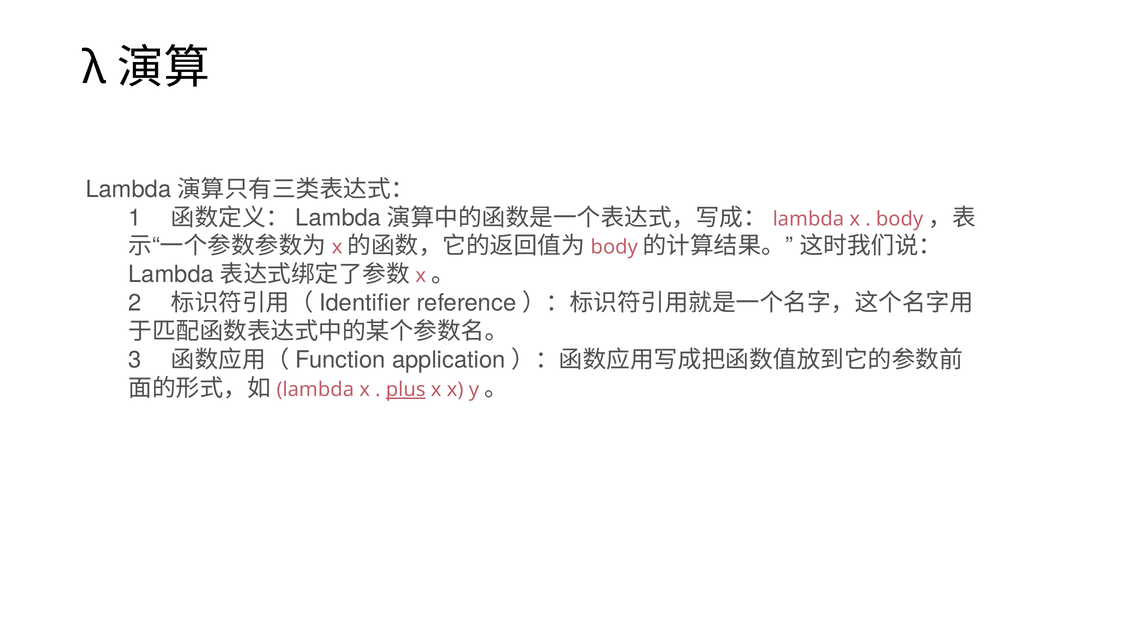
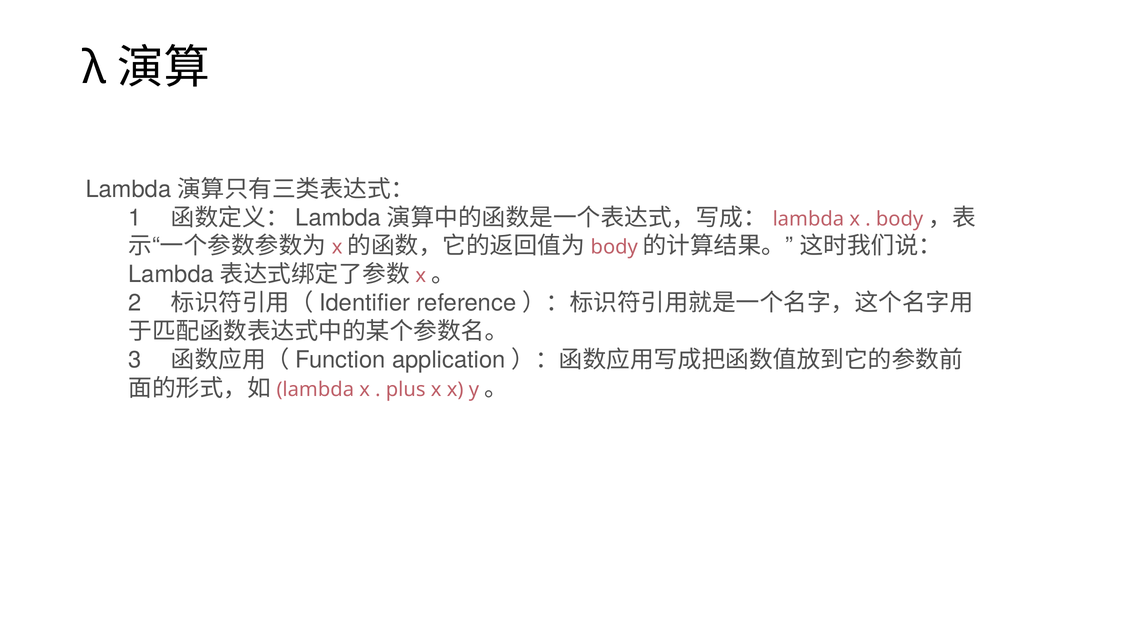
plus underline: present -> none (406, 390)
